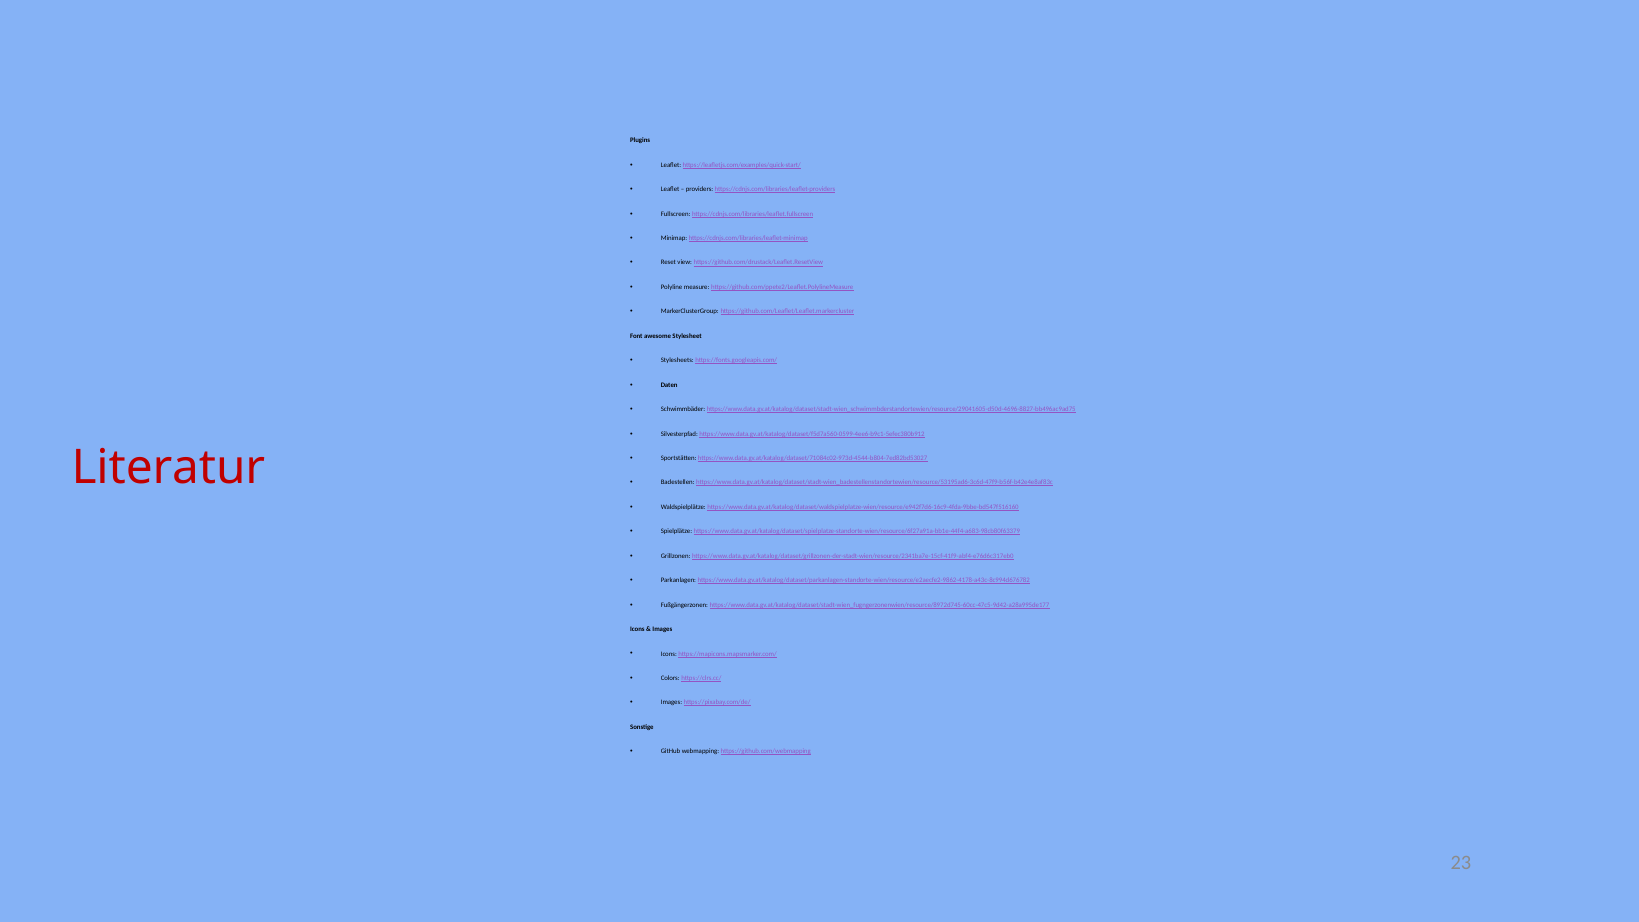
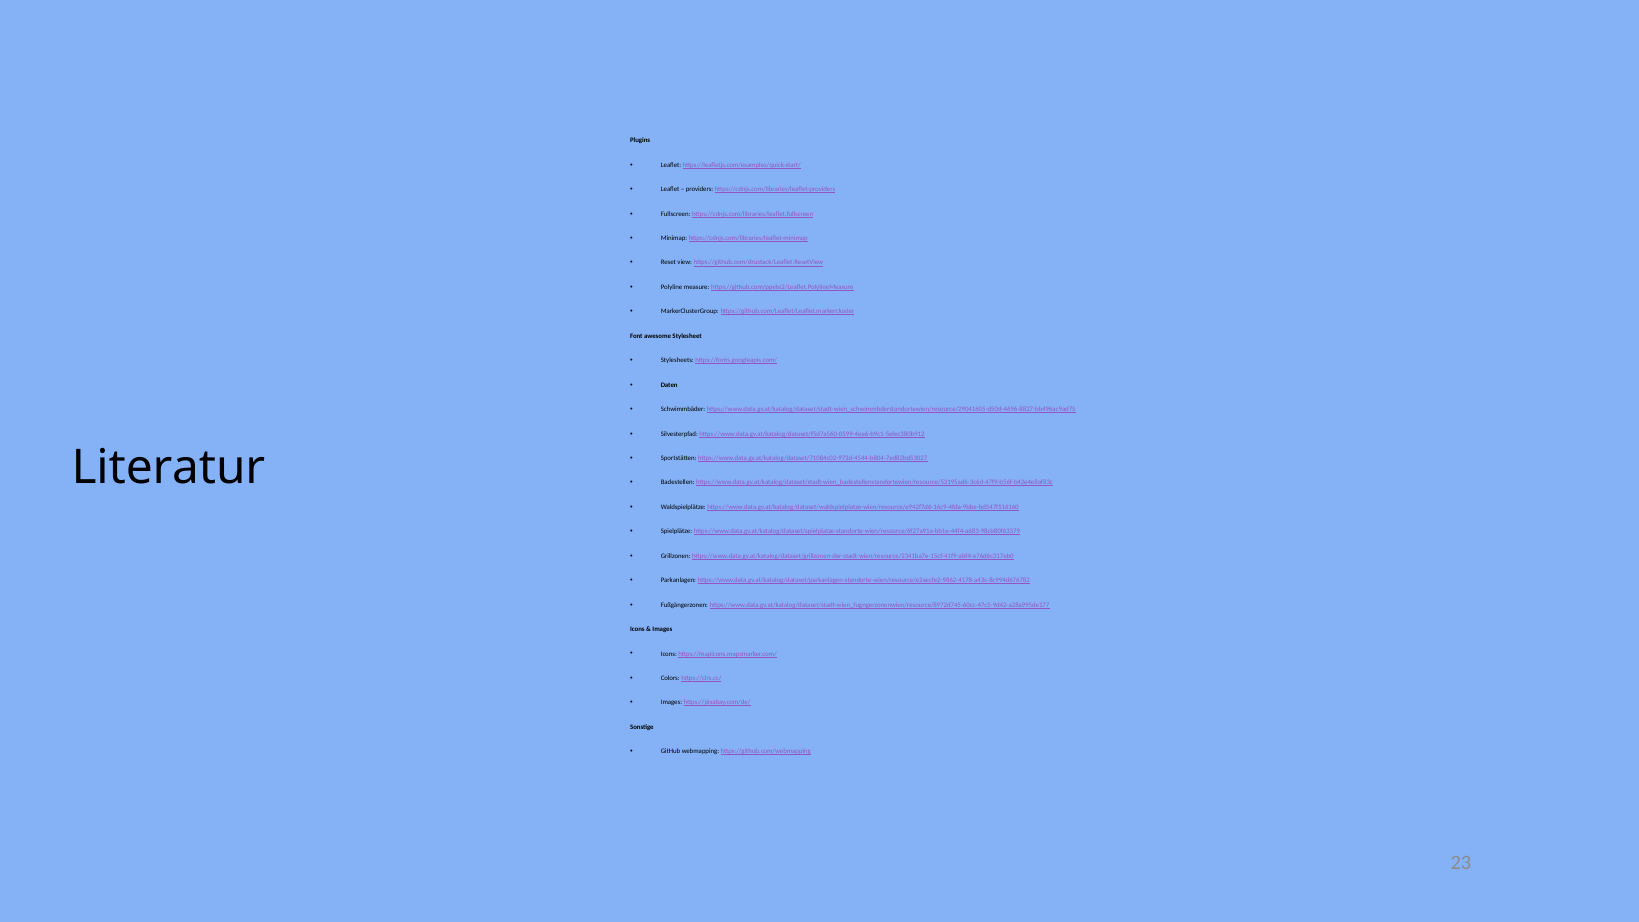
Literatur colour: red -> black (168, 468)
